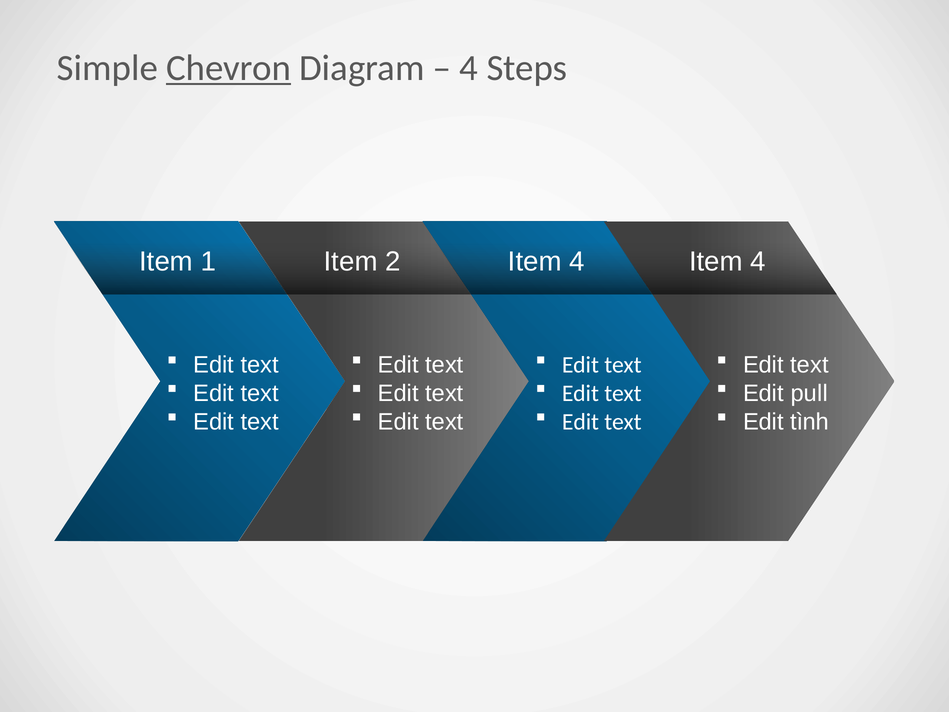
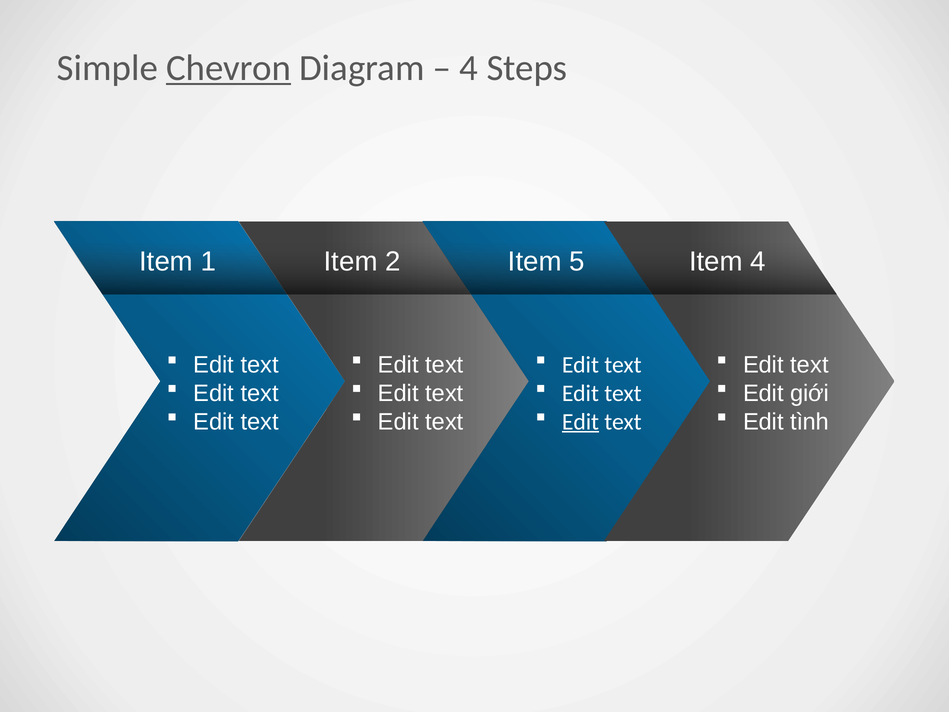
4: 4 -> 5 (577, 261)
pull: pull -> giới (810, 393)
Edit underline: none -> present (580, 422)
